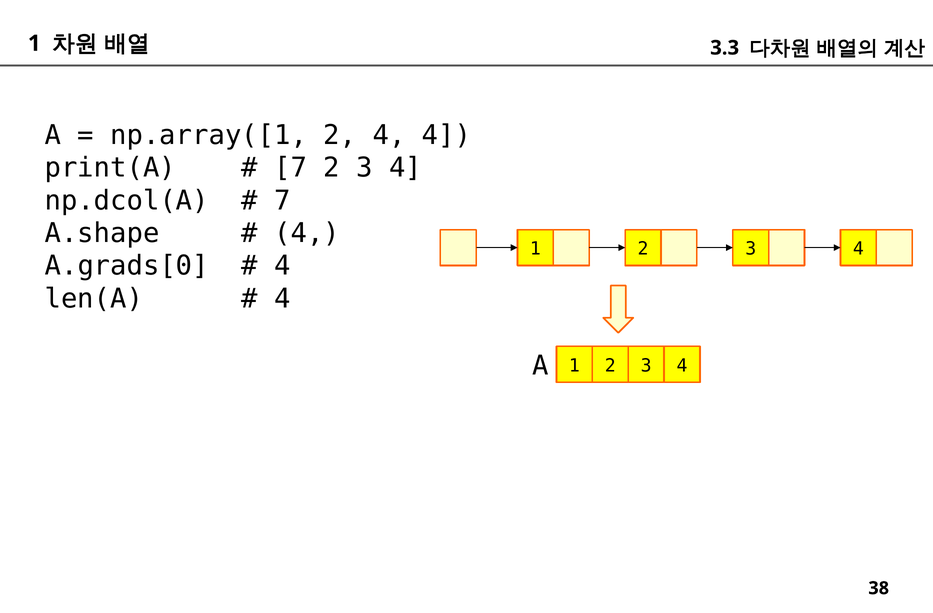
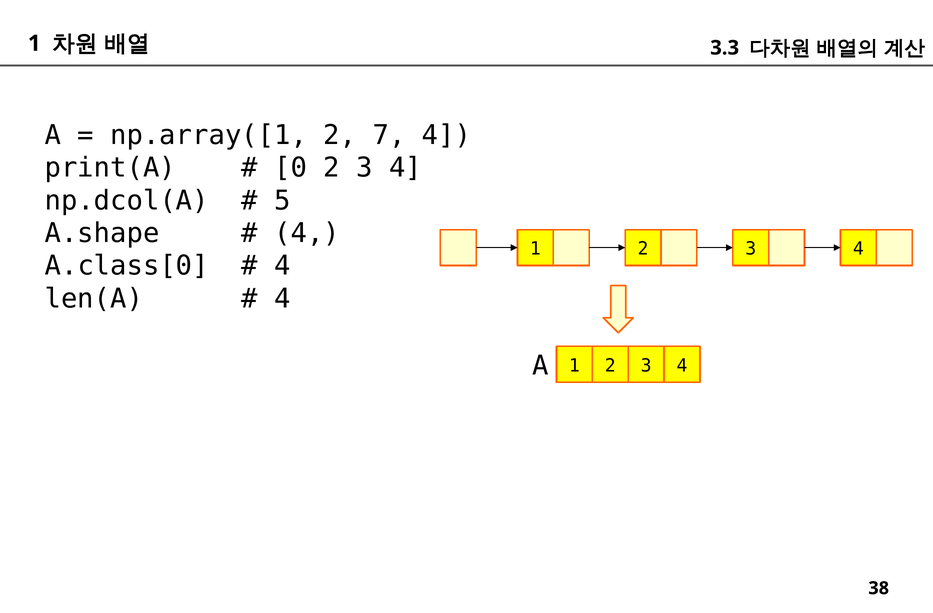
2 4: 4 -> 7 (389, 135)
7: 7 -> 0 (291, 168)
7: 7 -> 5 (282, 200)
A.grads[0: A.grads[0 -> A.class[0 (127, 266)
